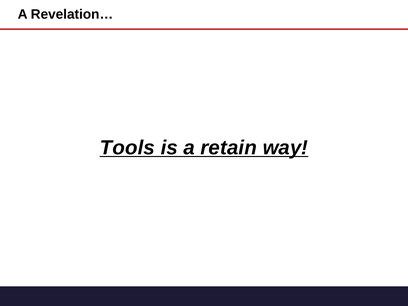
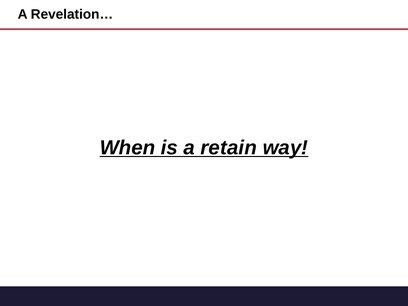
Tools: Tools -> When (127, 148)
